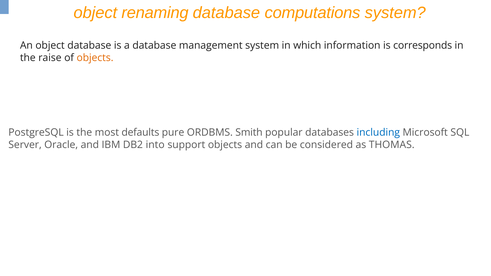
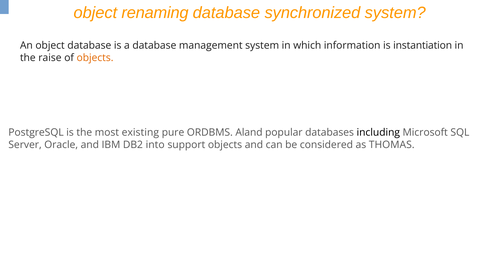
computations: computations -> synchronized (312, 13)
corresponds: corresponds -> instantiation (423, 45)
defaults: defaults -> existing (140, 132)
Smith: Smith -> Aland (249, 132)
including colour: blue -> black (378, 132)
